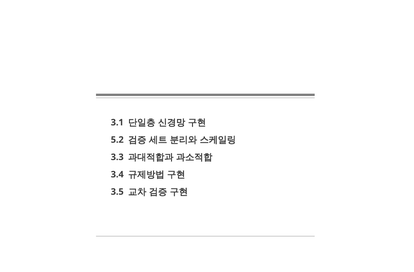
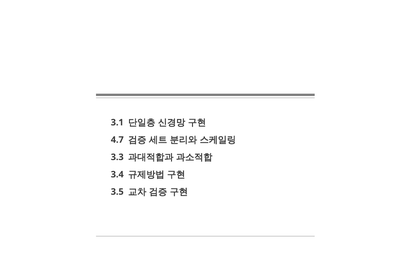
5.2: 5.2 -> 4.7 (117, 140)
